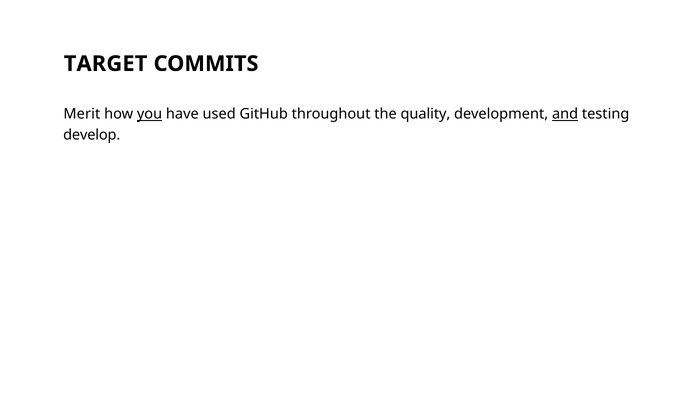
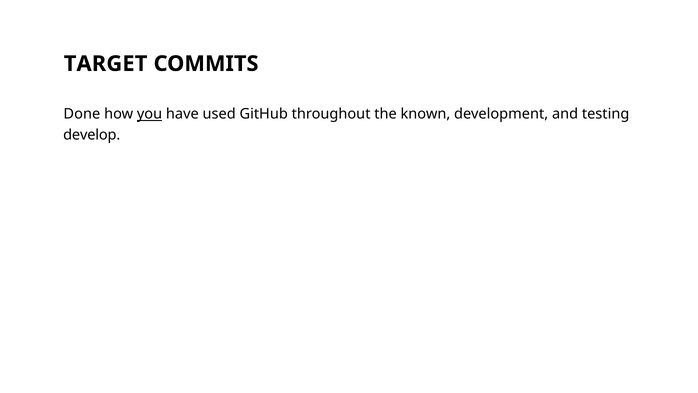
Merit: Merit -> Done (82, 114)
quality: quality -> known (425, 114)
and underline: present -> none (565, 114)
